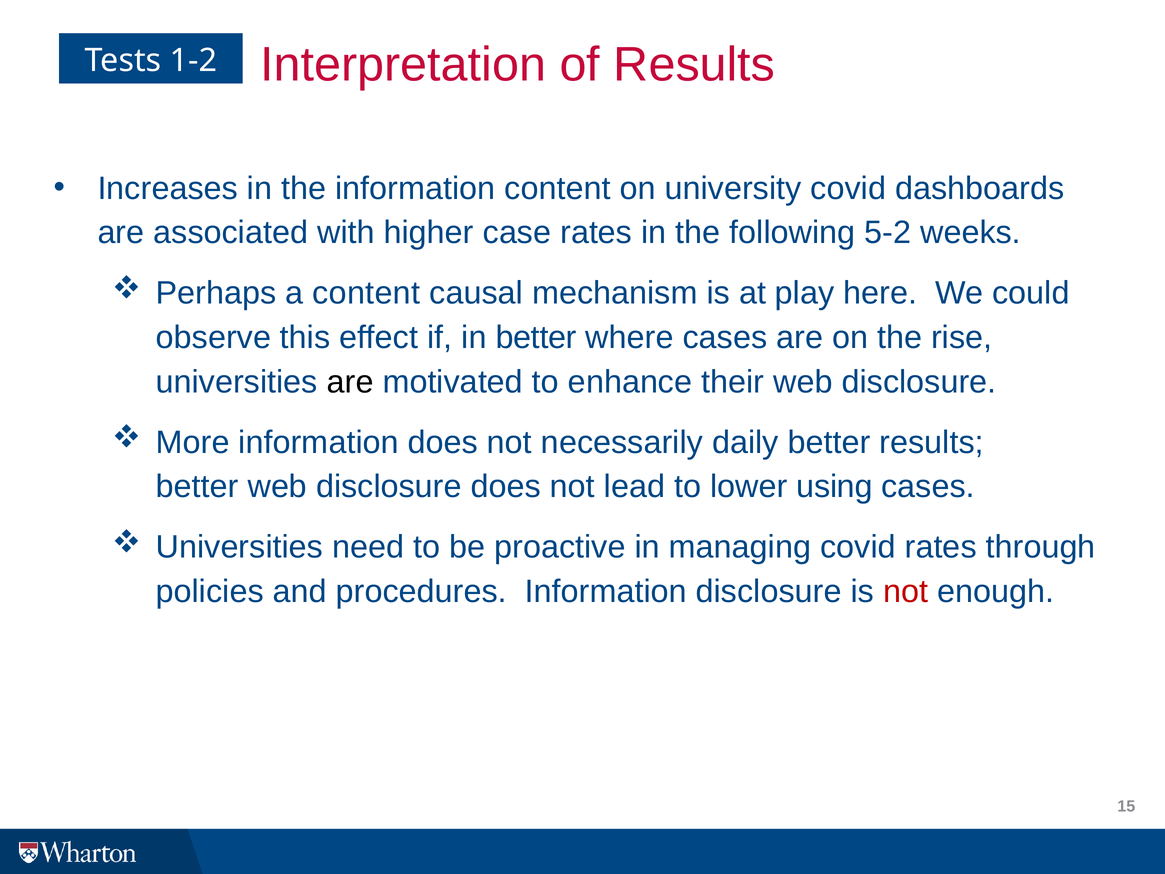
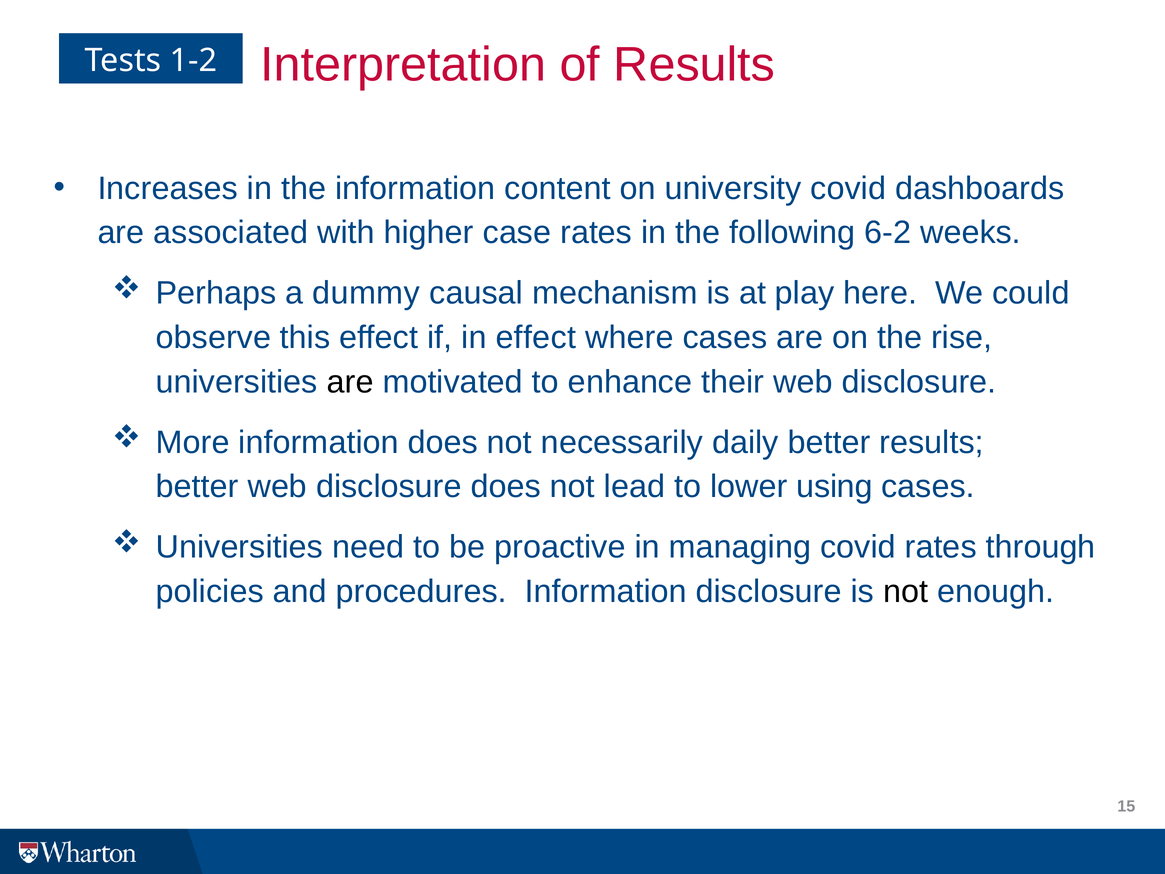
5-2: 5-2 -> 6-2 (888, 233)
a content: content -> dummy (366, 293)
in better: better -> effect (536, 337)
not colour: red -> black (906, 591)
